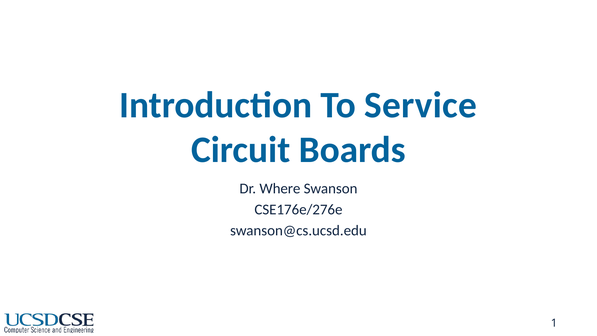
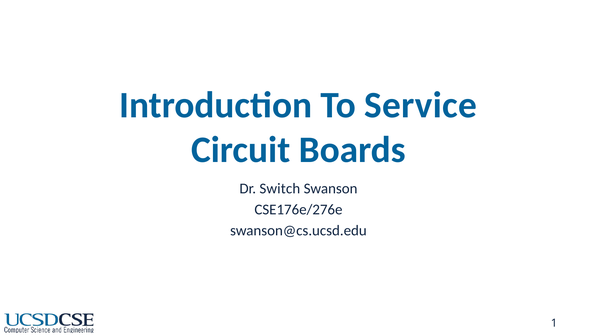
Where: Where -> Switch (280, 189)
